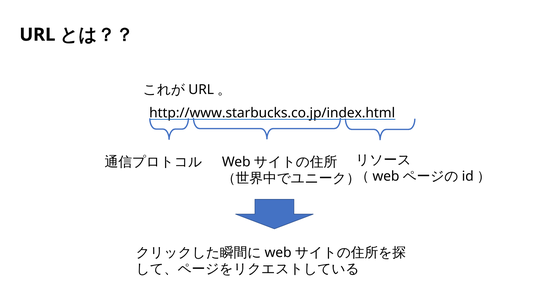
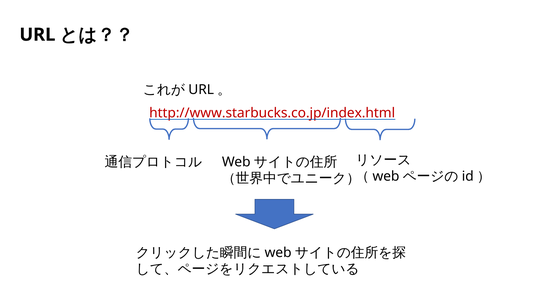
http://www.starbucks.co.jp/index.html colour: black -> red (272, 113)
